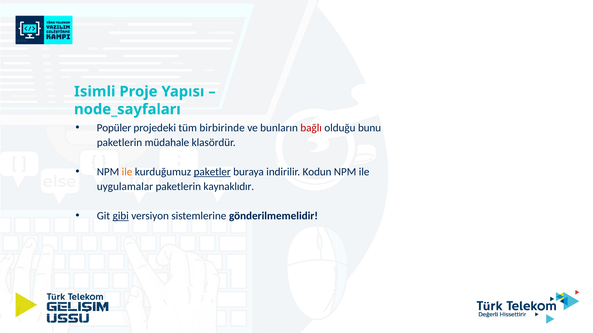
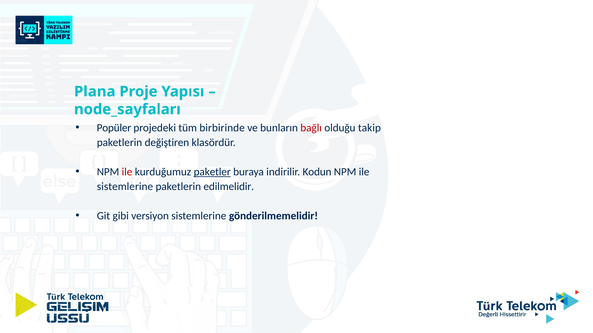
Isimli: Isimli -> Plana (95, 92)
bunu: bunu -> takip (369, 128)
müdahale: müdahale -> değiştiren (167, 143)
ile colour: orange -> red (127, 172)
uygulamalar: uygulamalar -> sistemlerine (125, 187)
kaynaklıdır: kaynaklıdır -> edilmelidir (229, 187)
gibi underline: present -> none (121, 216)
